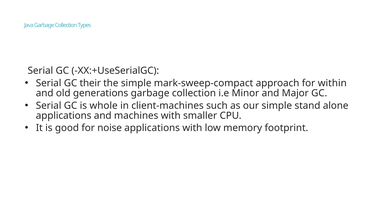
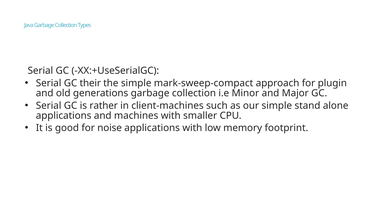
within: within -> plugin (332, 83)
whole: whole -> rather (104, 106)
